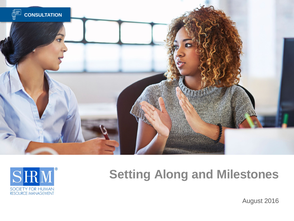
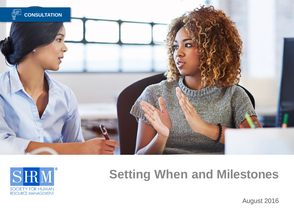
Along: Along -> When (171, 174)
